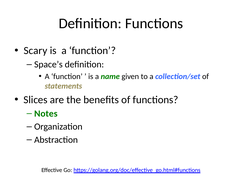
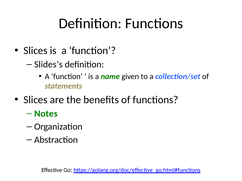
Scary: Scary -> Slices (36, 51)
Space’s: Space’s -> Slides’s (48, 65)
